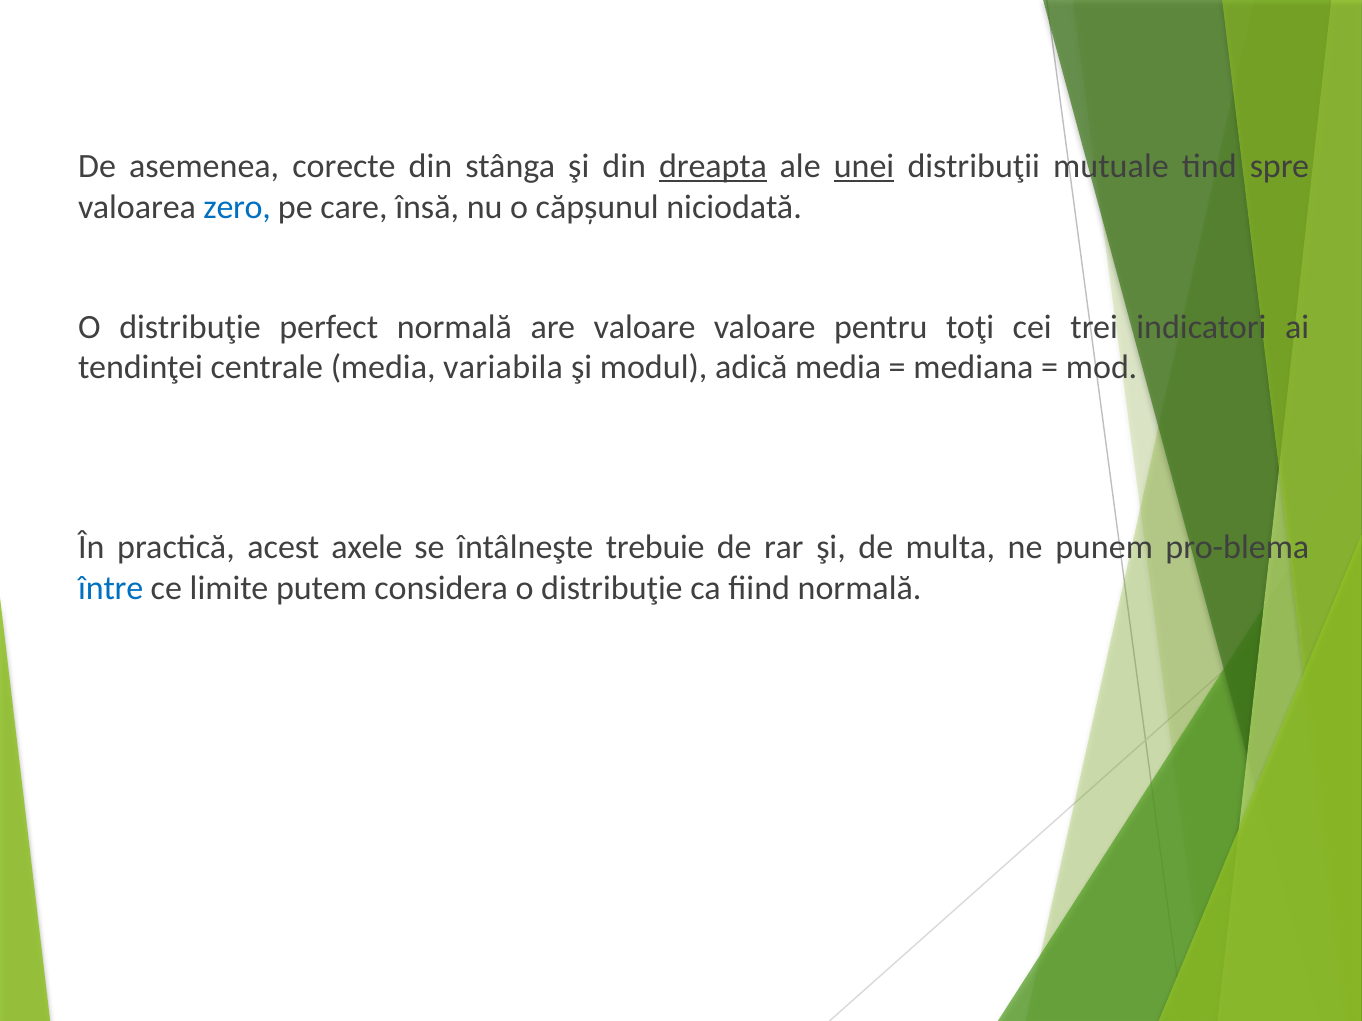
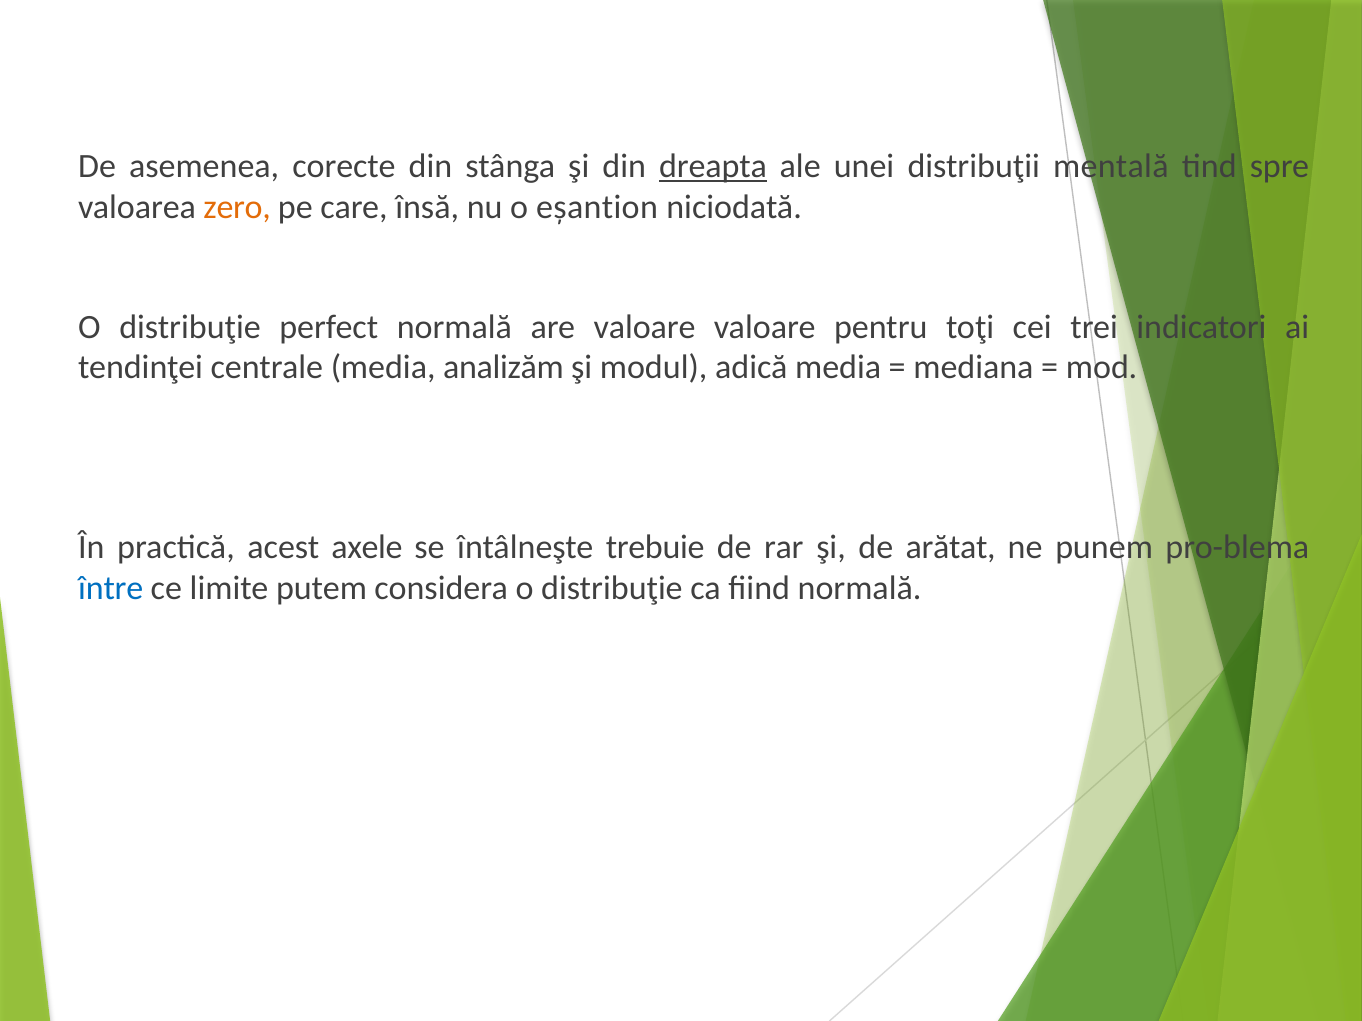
unei underline: present -> none (864, 167)
mutuale: mutuale -> mentală (1111, 167)
zero colour: blue -> orange (237, 207)
căpșunul: căpșunul -> eșantion (597, 207)
variabila: variabila -> analizăm (503, 368)
multa: multa -> arătat (951, 547)
